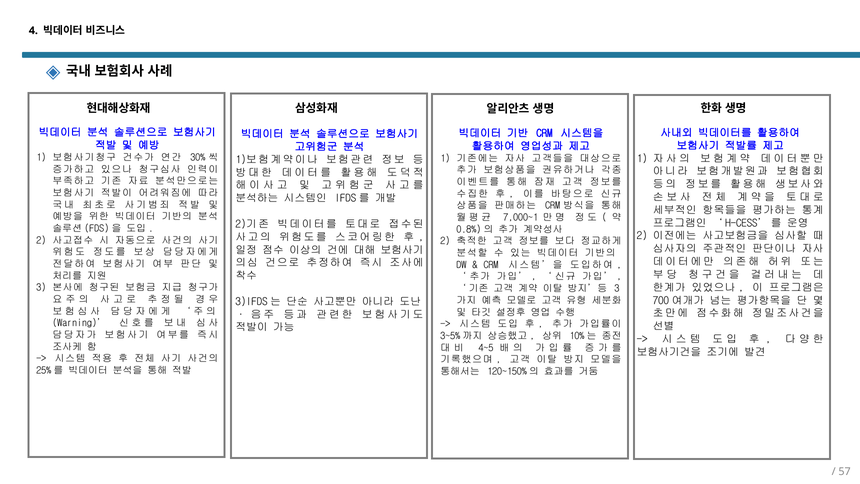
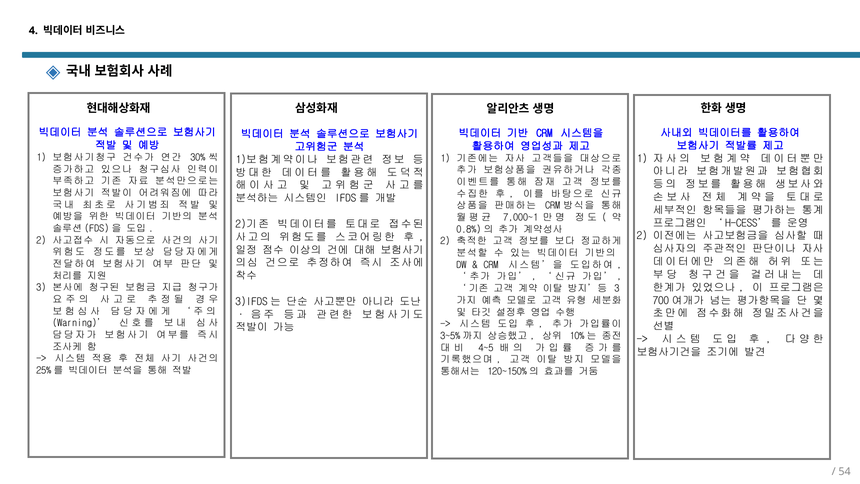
57: 57 -> 54 (845, 471)
